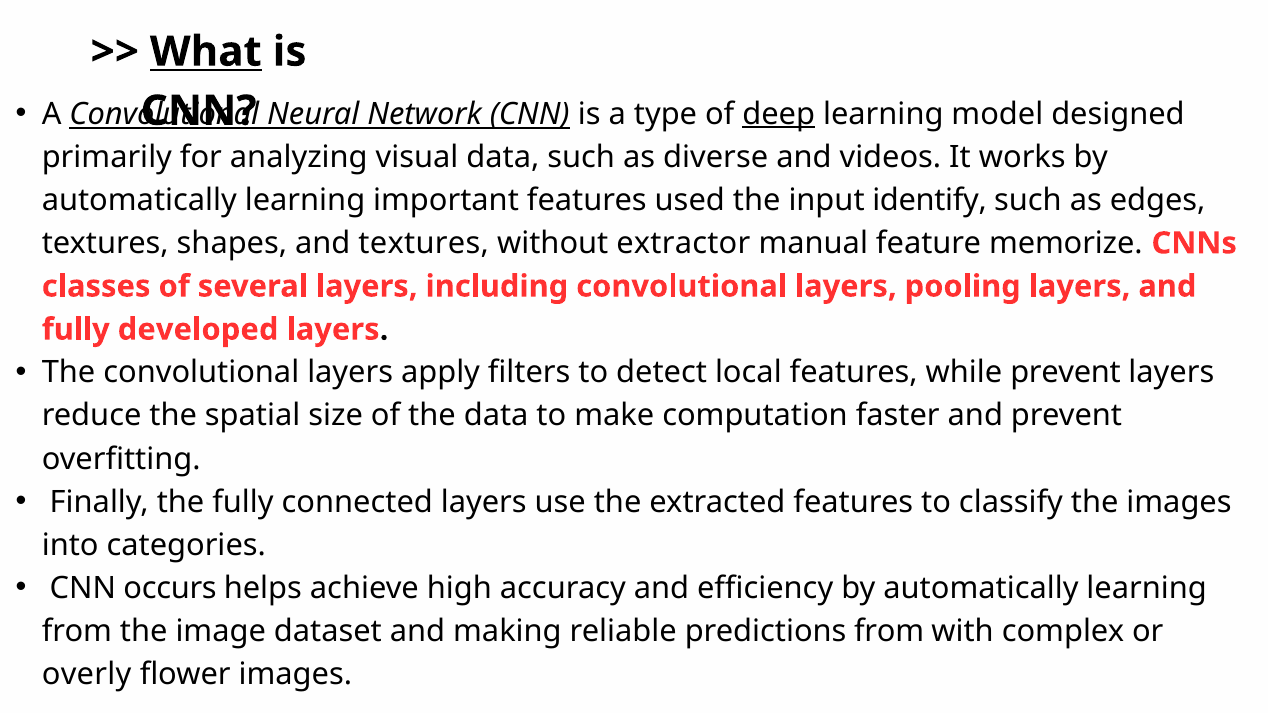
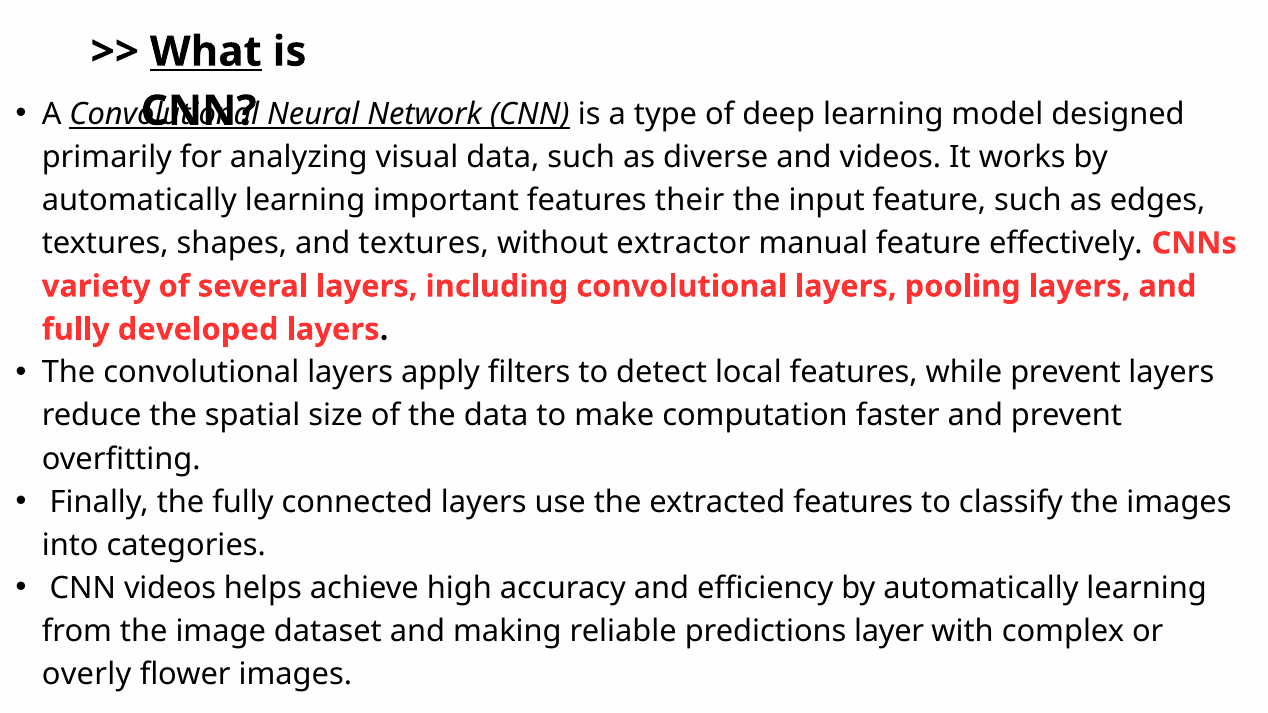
deep underline: present -> none (779, 114)
used: used -> their (690, 200)
input identify: identify -> feature (929, 200)
memorize: memorize -> effectively (1066, 243)
classes: classes -> variety (96, 286)
CNN occurs: occurs -> videos (170, 588)
predictions from: from -> layer (889, 632)
